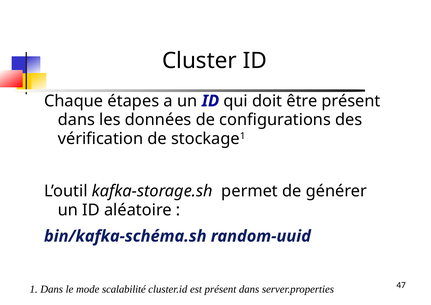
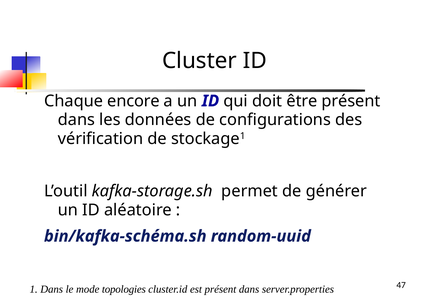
étapes: étapes -> encore (133, 101)
scalabilité: scalabilité -> topologies (124, 289)
